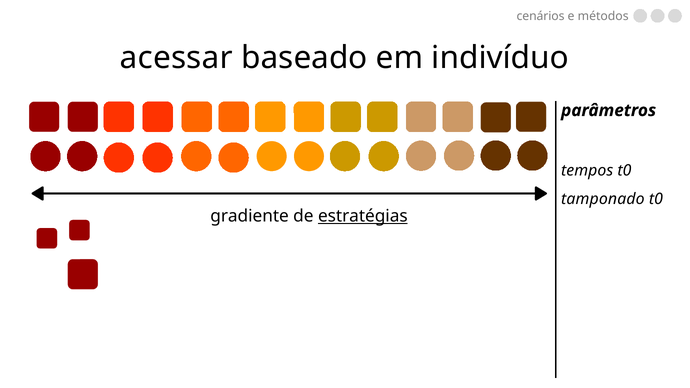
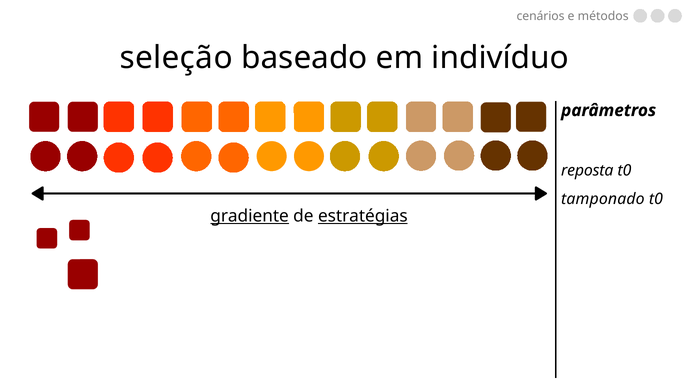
acessar: acessar -> seleção (176, 58)
tempos: tempos -> reposta (587, 171)
gradiente underline: none -> present (250, 216)
